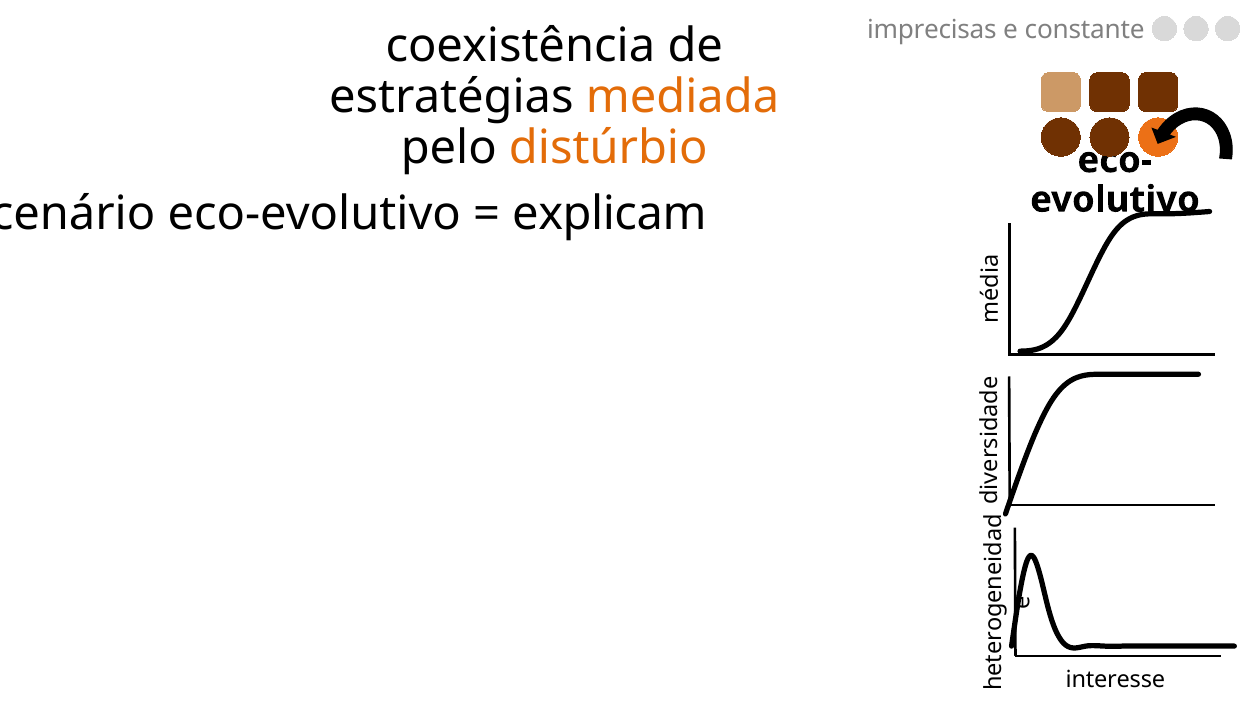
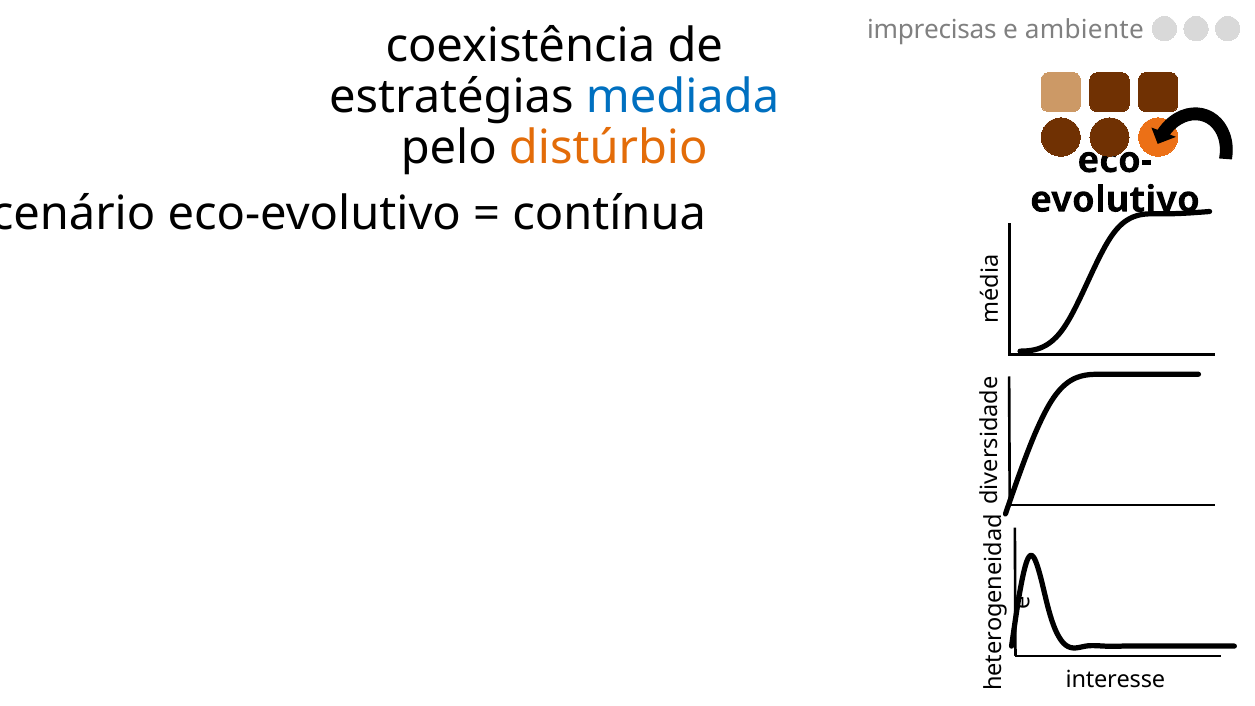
constante: constante -> ambiente (1084, 29)
mediada colour: orange -> blue (683, 97)
explicam: explicam -> contínua (609, 214)
